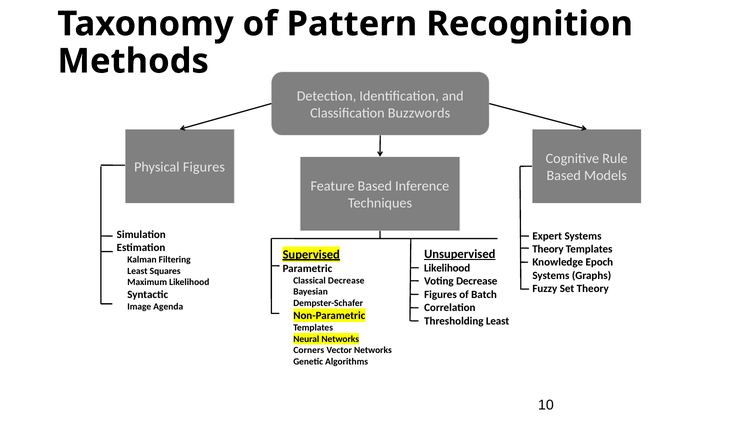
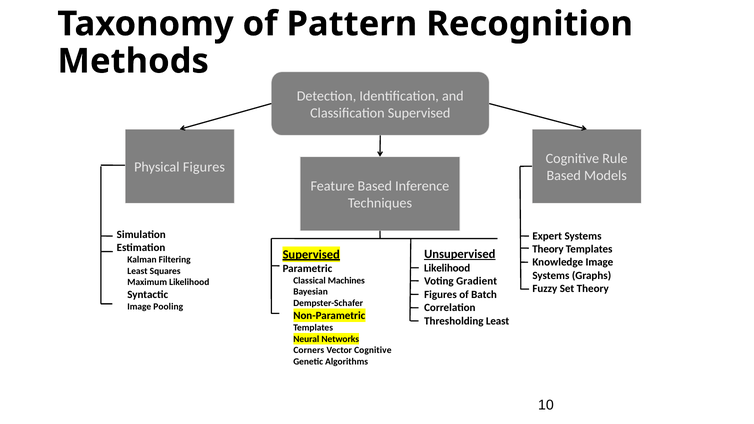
Classification Buzzwords: Buzzwords -> Supervised (419, 113)
Knowledge Epoch: Epoch -> Image (599, 262)
Classical Decrease: Decrease -> Machines (346, 281)
Voting Decrease: Decrease -> Gradient (477, 281)
Agenda: Agenda -> Pooling (168, 307)
Vector Networks: Networks -> Cognitive (373, 350)
